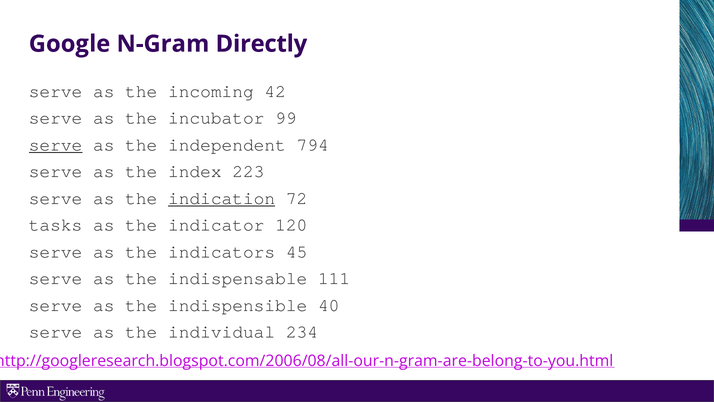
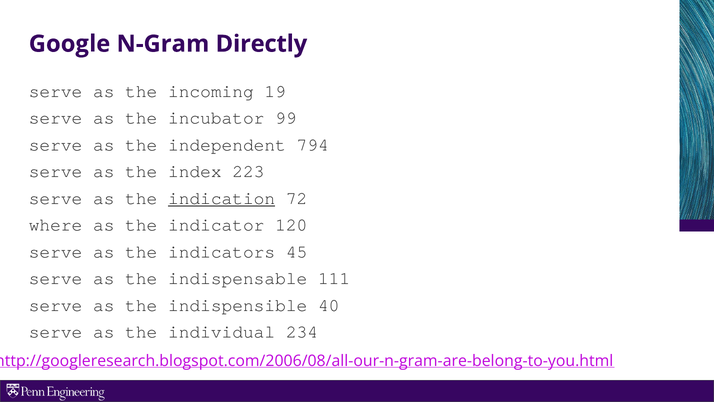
42: 42 -> 19 (275, 91)
serve underline: present -> none (56, 145)
tasks: tasks -> where (56, 225)
